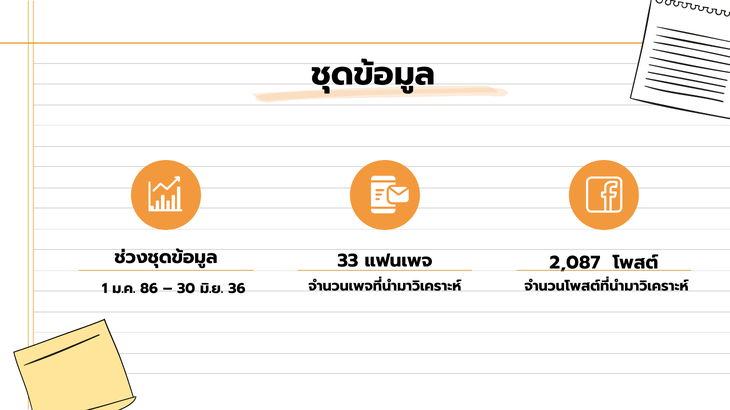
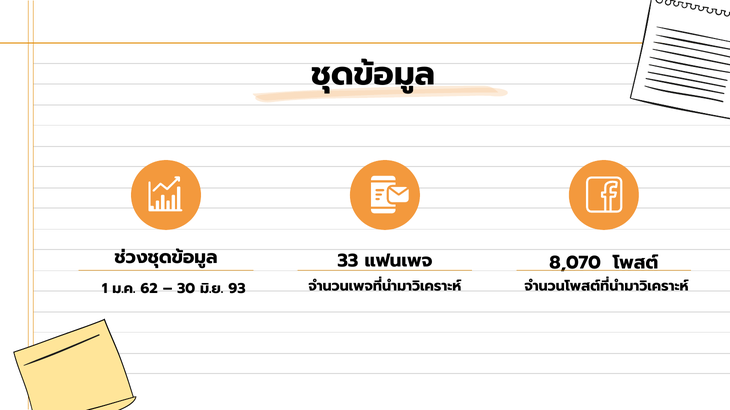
2,087: 2,087 -> 8,070 (575, 263)
86: 86 -> 62 (149, 289)
36: 36 -> 93 (237, 289)
